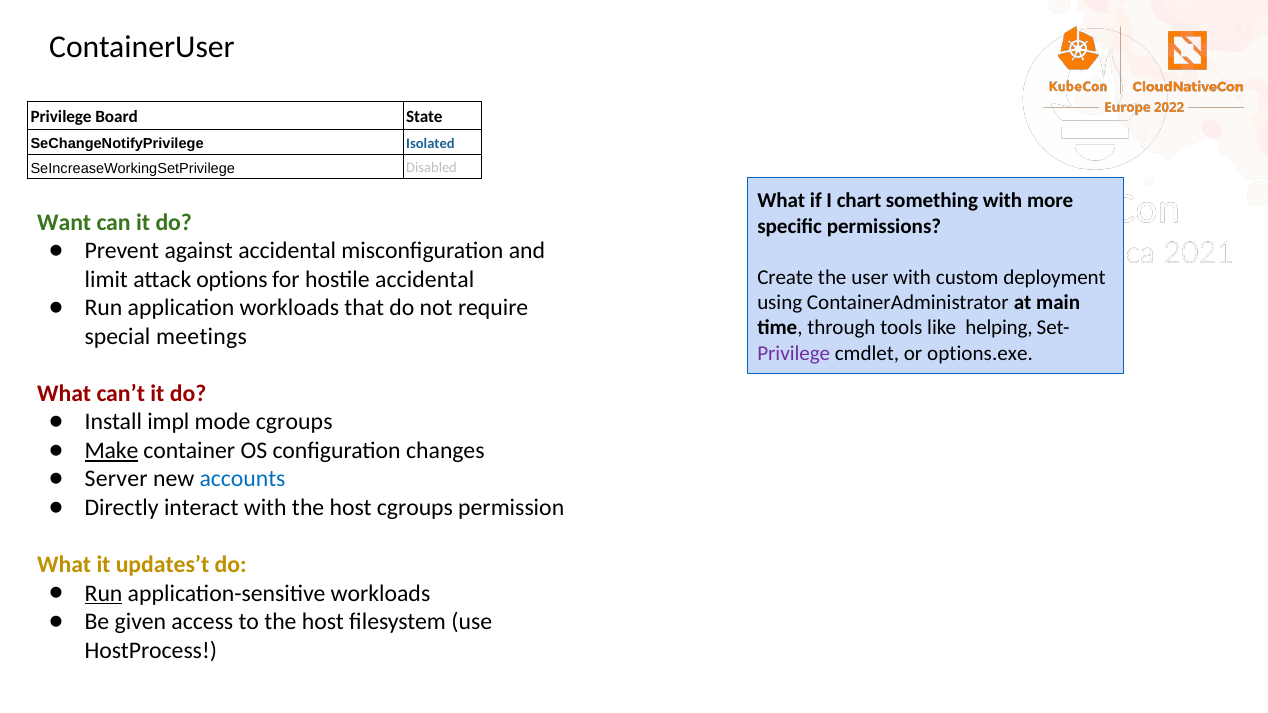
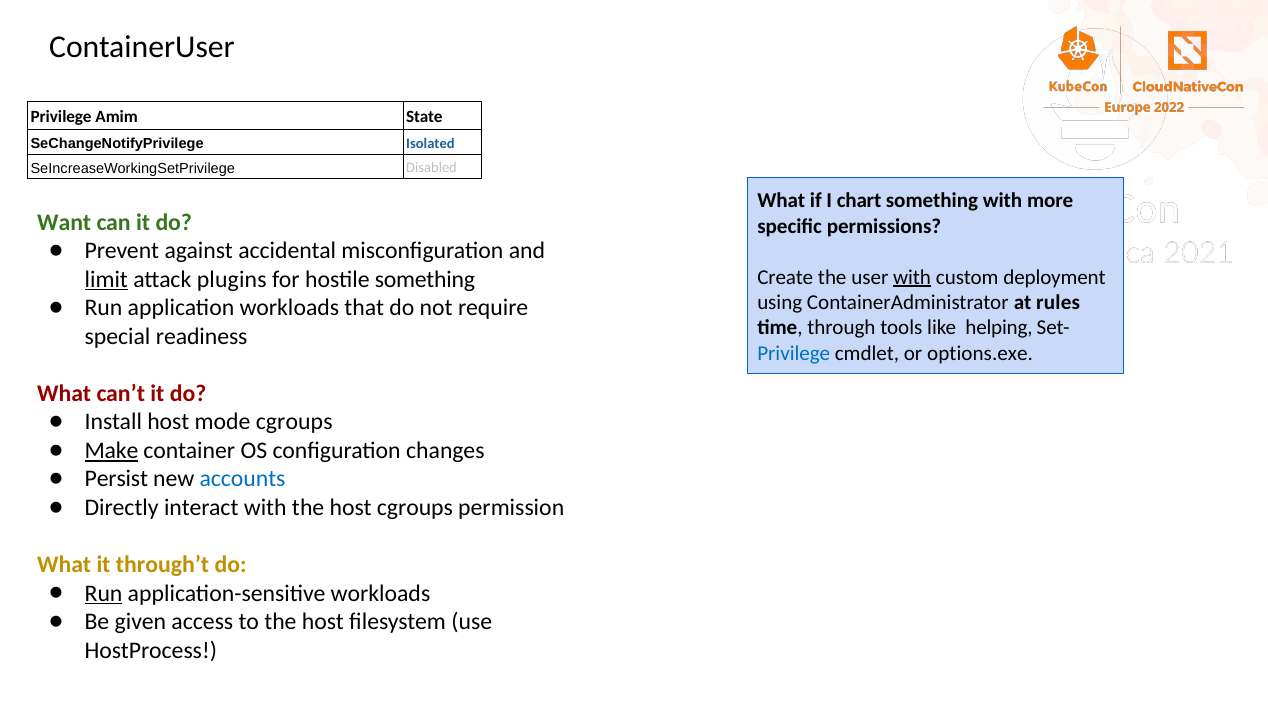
Board: Board -> Amim (117, 117)
with underline: none -> present (912, 277)
limit underline: none -> present (106, 280)
options: options -> plugins (232, 280)
hostile accidental: accidental -> something (425, 280)
main: main -> rules (1058, 302)
meetings: meetings -> readiness (202, 337)
Privilege colour: purple -> blue (794, 353)
Install impl: impl -> host (168, 422)
Server: Server -> Persist (116, 479)
updates’t: updates’t -> through’t (162, 565)
